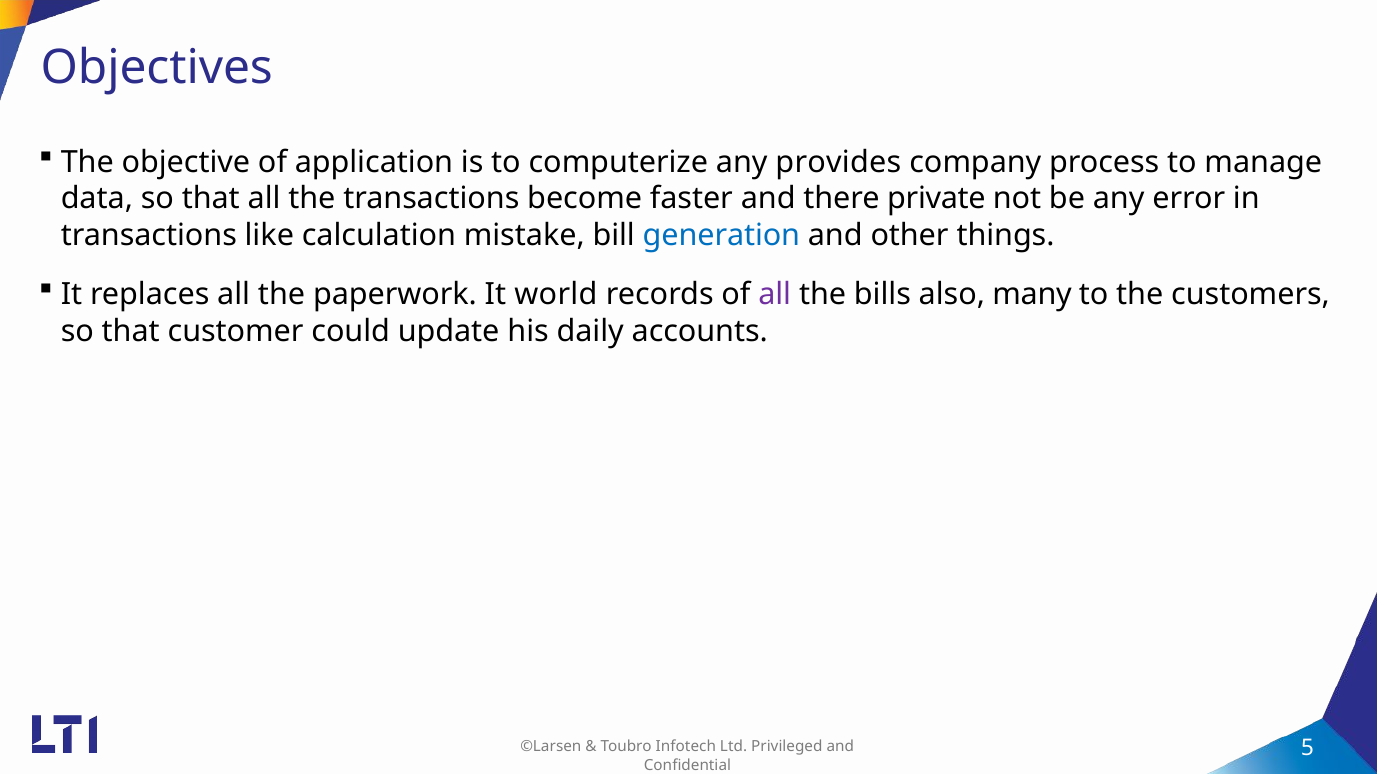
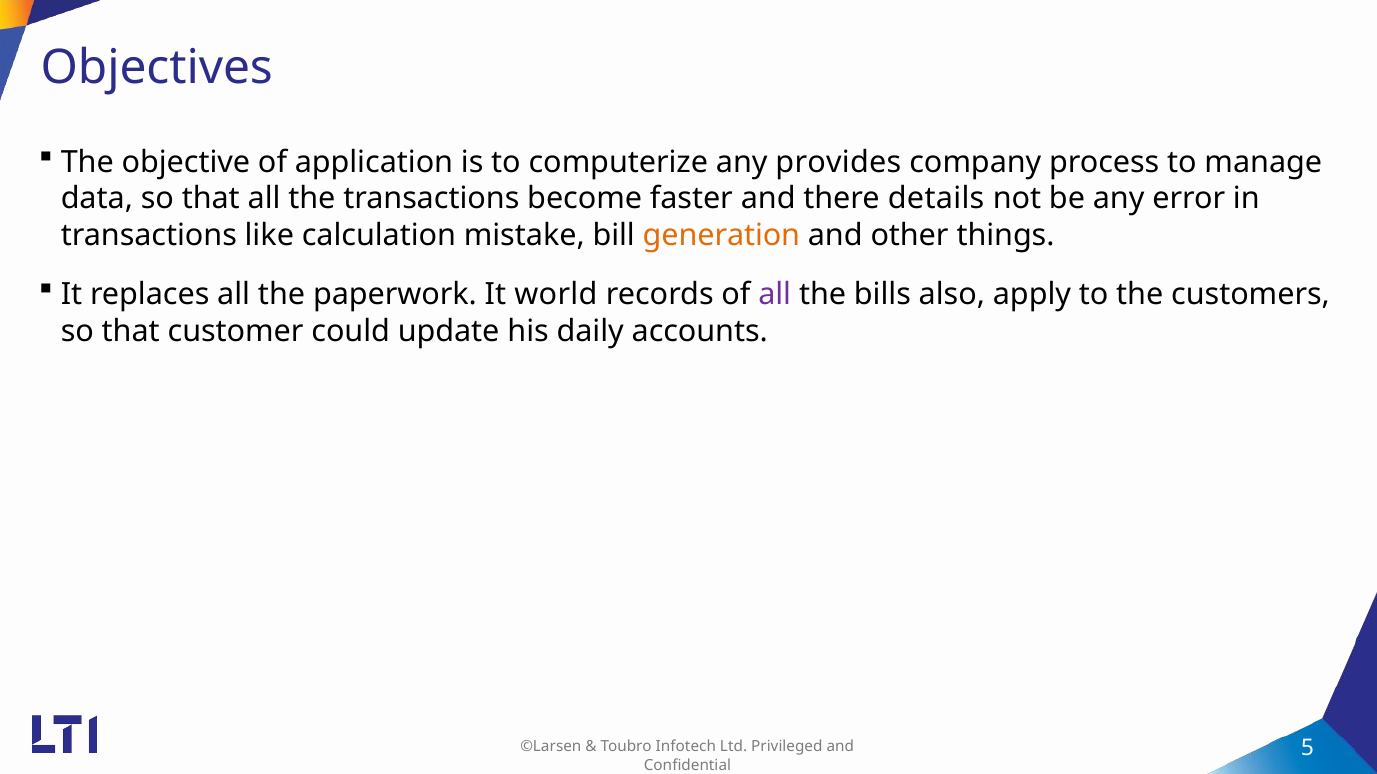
private: private -> details (936, 199)
generation colour: blue -> orange (721, 235)
many: many -> apply (1032, 295)
